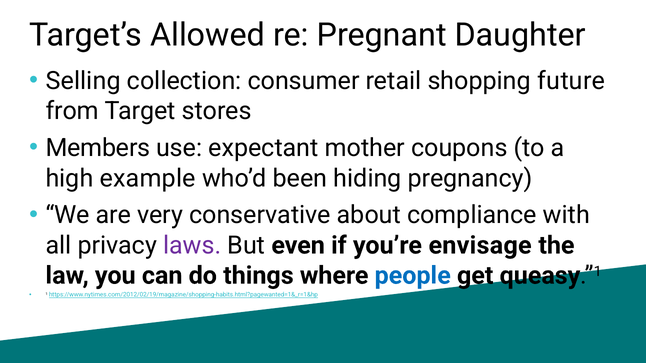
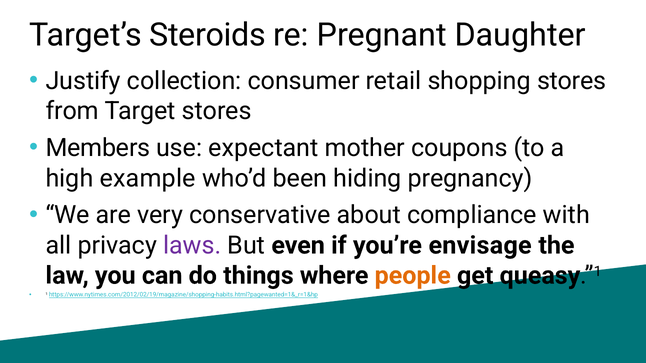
Allowed: Allowed -> Steroids (208, 35)
Selling: Selling -> Justify (83, 81)
shopping future: future -> stores (572, 81)
people colour: blue -> orange (413, 276)
